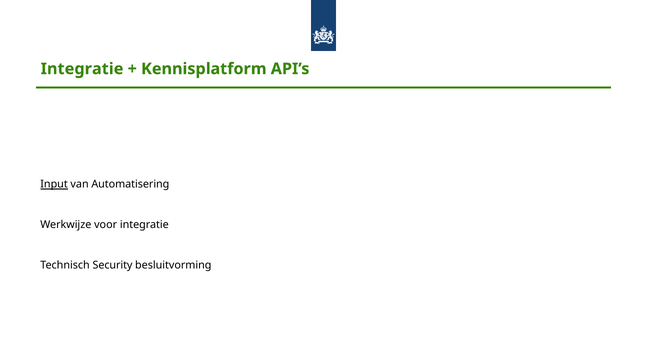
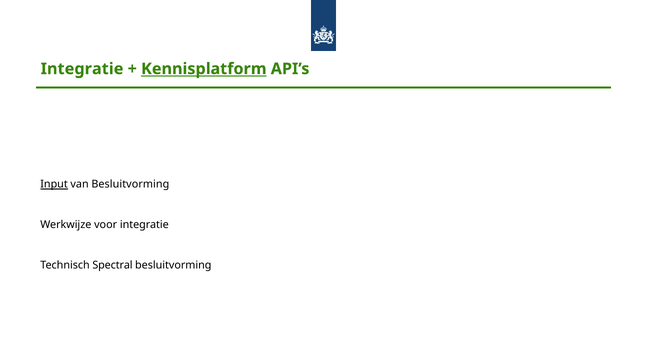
Kennisplatform underline: none -> present (204, 69)
van Automatisering: Automatisering -> Besluitvorming (130, 184)
Security: Security -> Spectral (113, 265)
